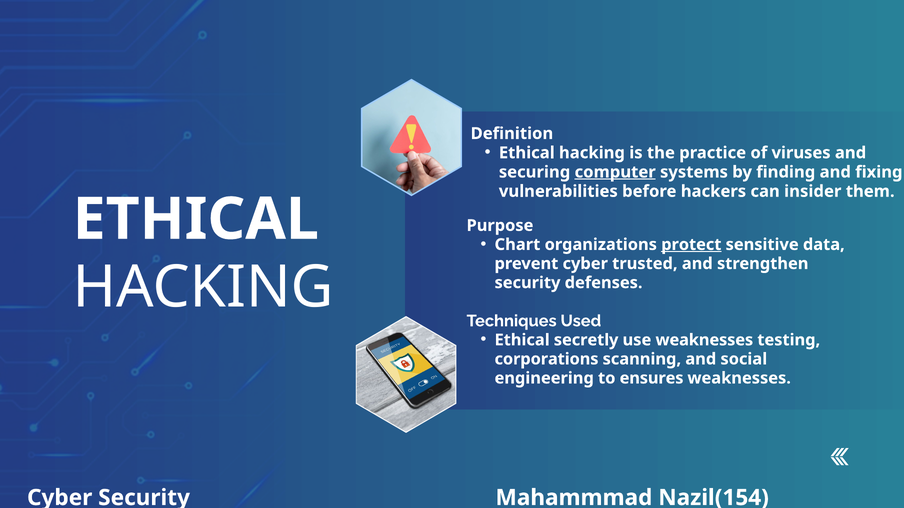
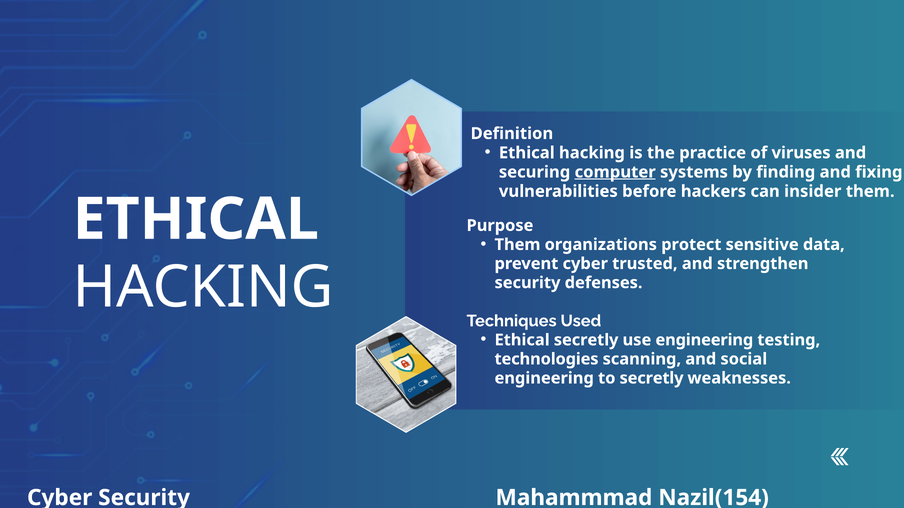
Chart: Chart -> Them (517, 245)
protect underline: present -> none (691, 245)
use weaknesses: weaknesses -> engineering (704, 340)
corporations: corporations -> technologies (547, 359)
to ensures: ensures -> secretly (652, 378)
